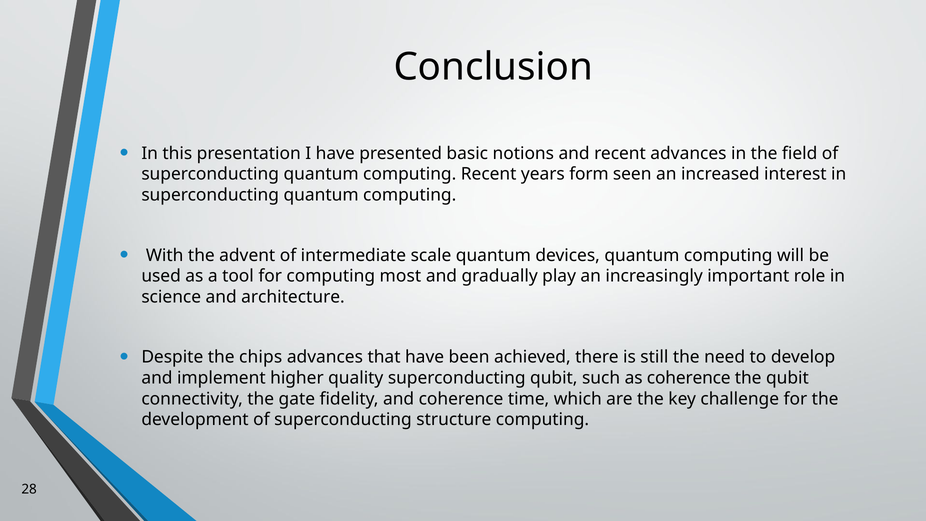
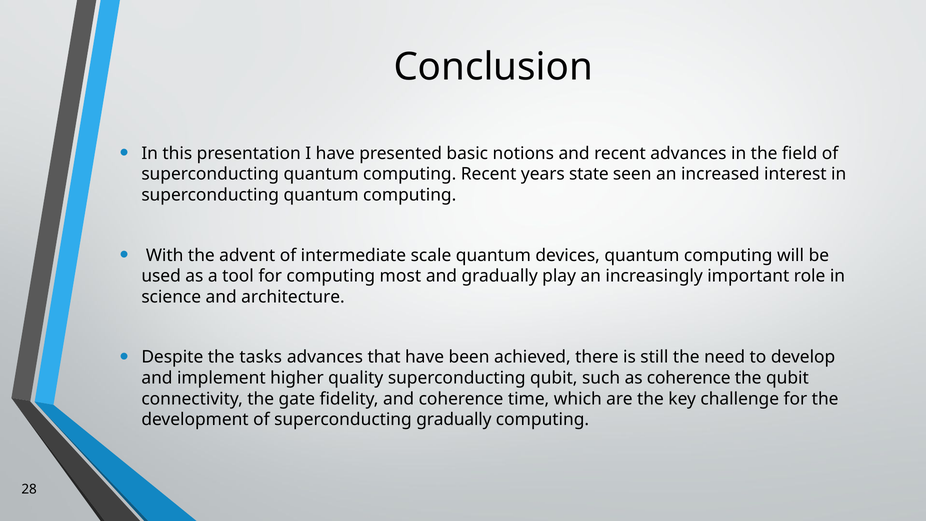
form: form -> state (589, 174)
chips: chips -> tasks (261, 357)
superconducting structure: structure -> gradually (454, 420)
